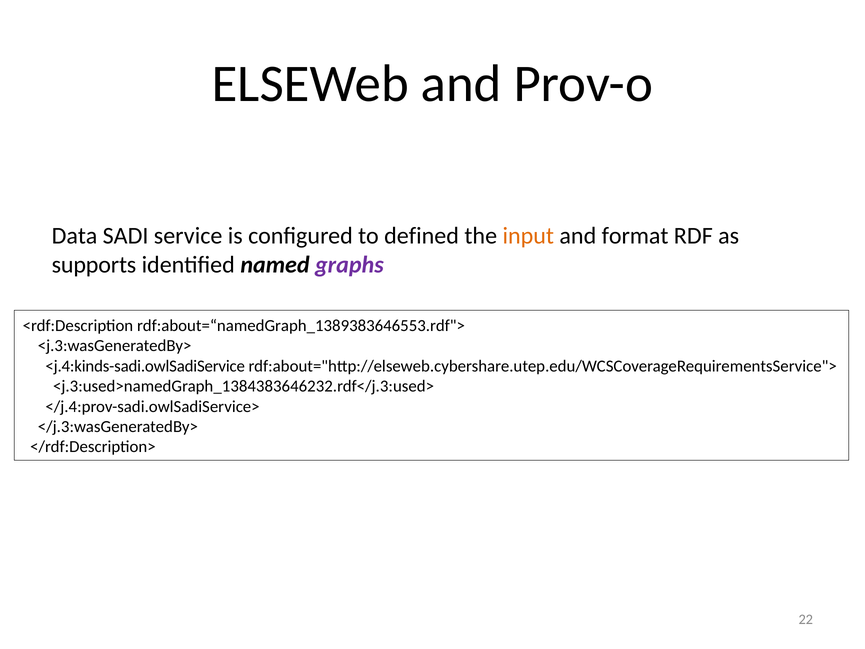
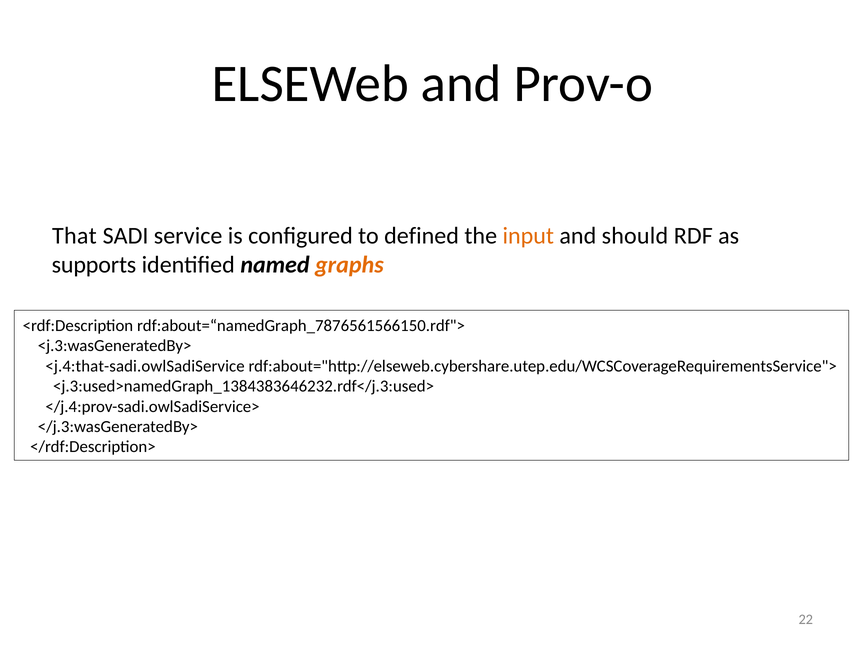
Data: Data -> That (74, 236)
format: format -> should (635, 236)
graphs colour: purple -> orange (349, 265)
rdf:about=“namedGraph_1389383646553.rdf">: rdf:about=“namedGraph_1389383646553.rdf"> -> rdf:about=“namedGraph_7876561566150.rdf"> (301, 326)
<j.4:kinds-sadi.owlSadiService: <j.4:kinds-sadi.owlSadiService -> <j.4:that-sadi.owlSadiService (145, 366)
